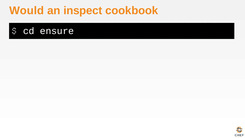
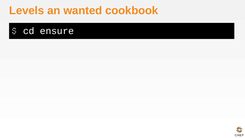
Would: Would -> Levels (27, 11)
inspect: inspect -> wanted (83, 11)
